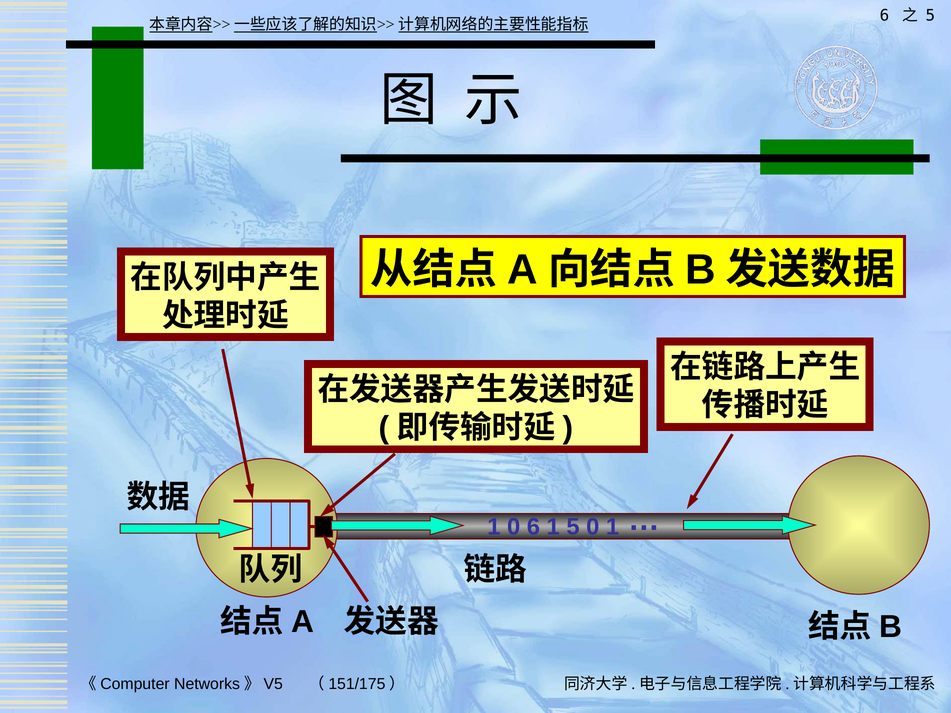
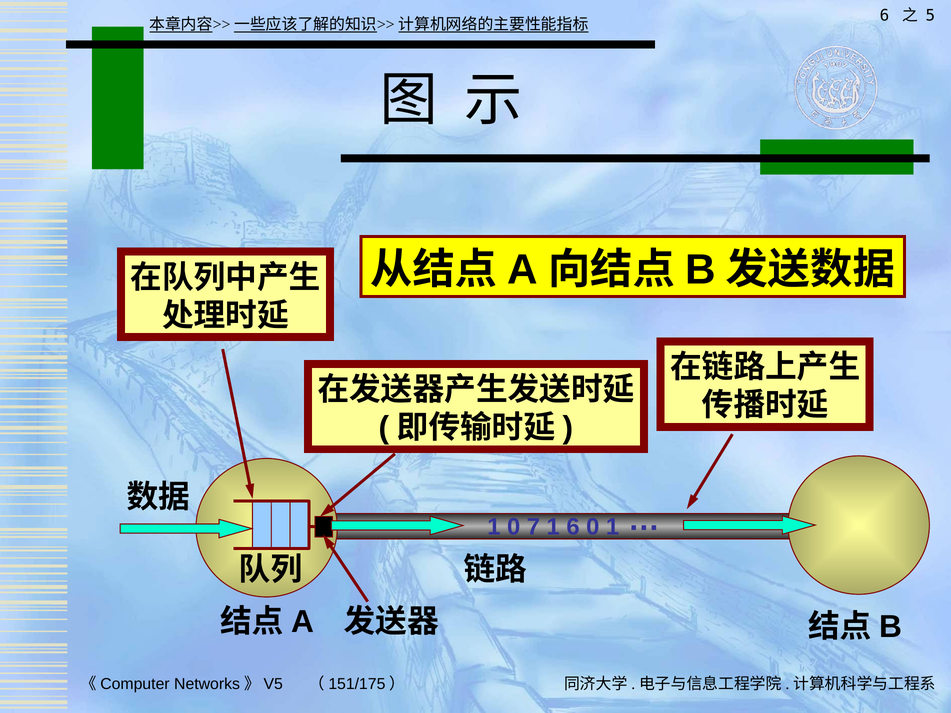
0 6: 6 -> 7 (533, 527)
1 5: 5 -> 6 (573, 527)
